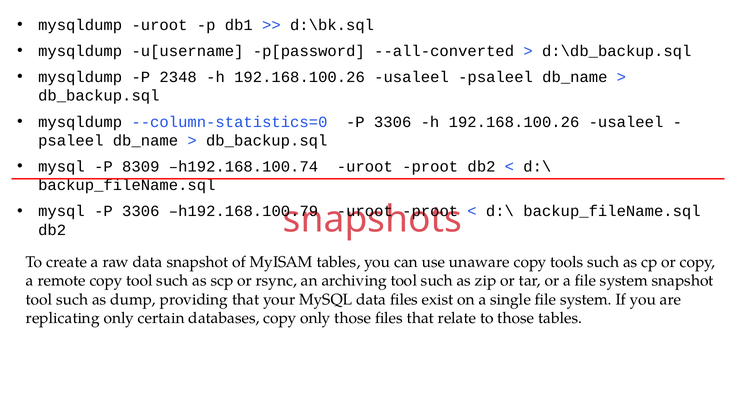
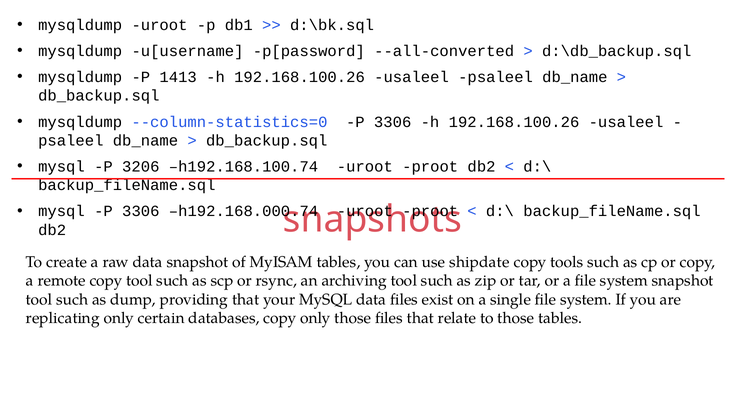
2348: 2348 -> 1413 (178, 77)
8309: 8309 -> 3206 (141, 167)
h192.168.100.79: h192.168.100.79 -> h192.168.000.74 (244, 211)
unaware: unaware -> shipdate (479, 262)
